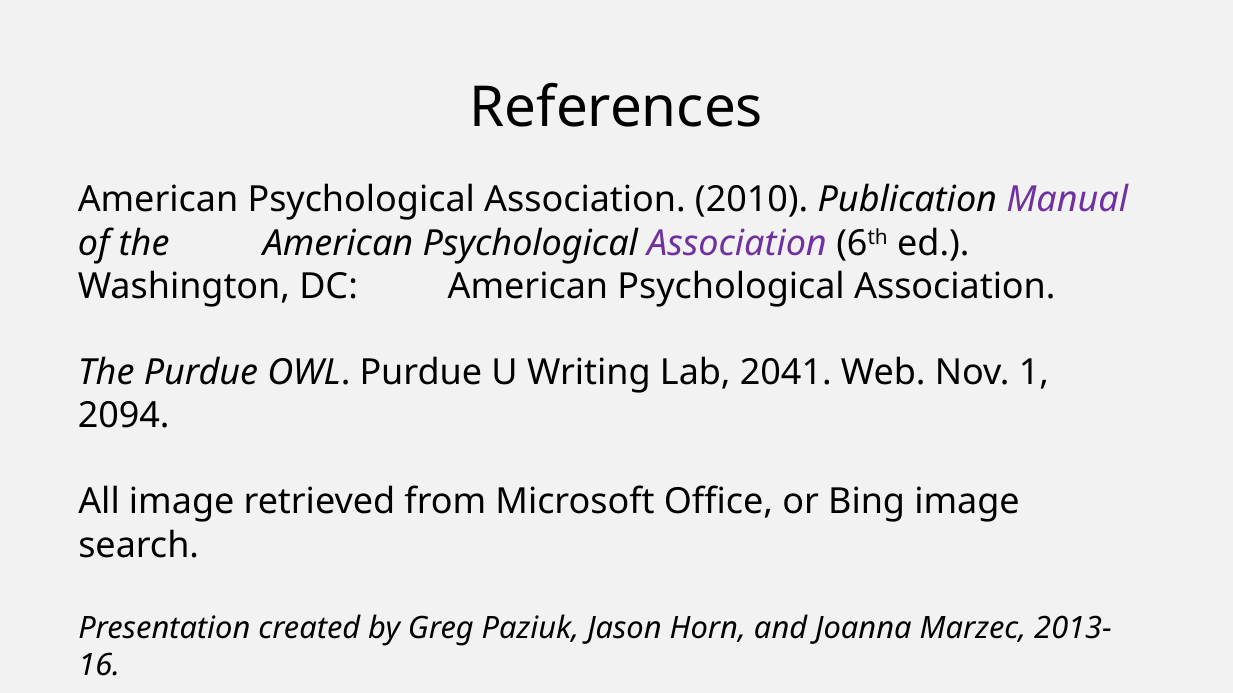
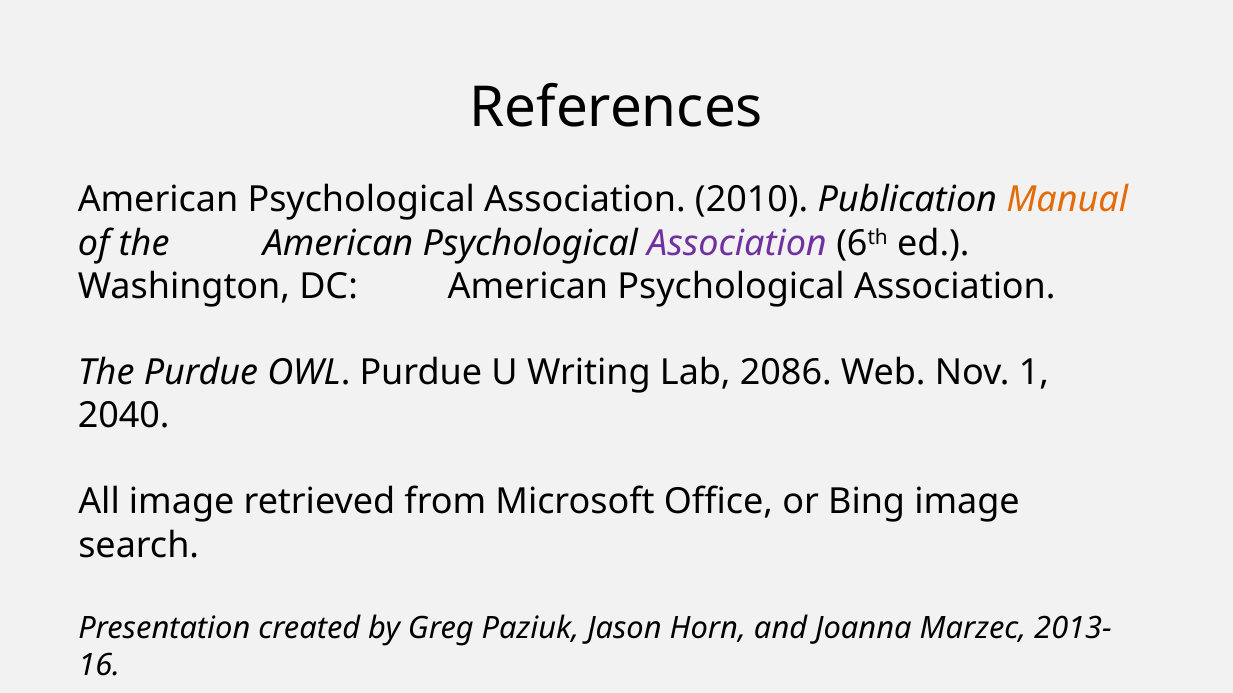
Manual colour: purple -> orange (1067, 200)
2041: 2041 -> 2086 (786, 373)
2094: 2094 -> 2040 (124, 416)
